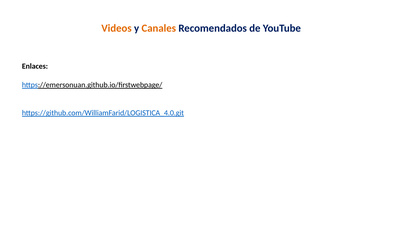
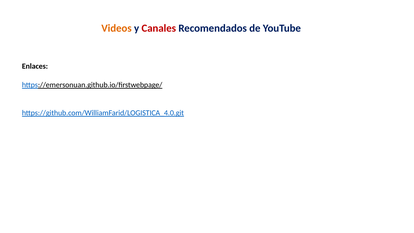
Canales colour: orange -> red (159, 28)
